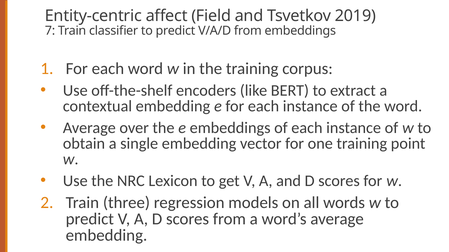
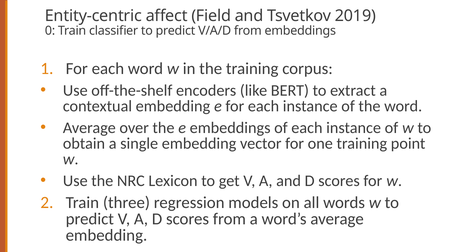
7: 7 -> 0 (50, 31)
